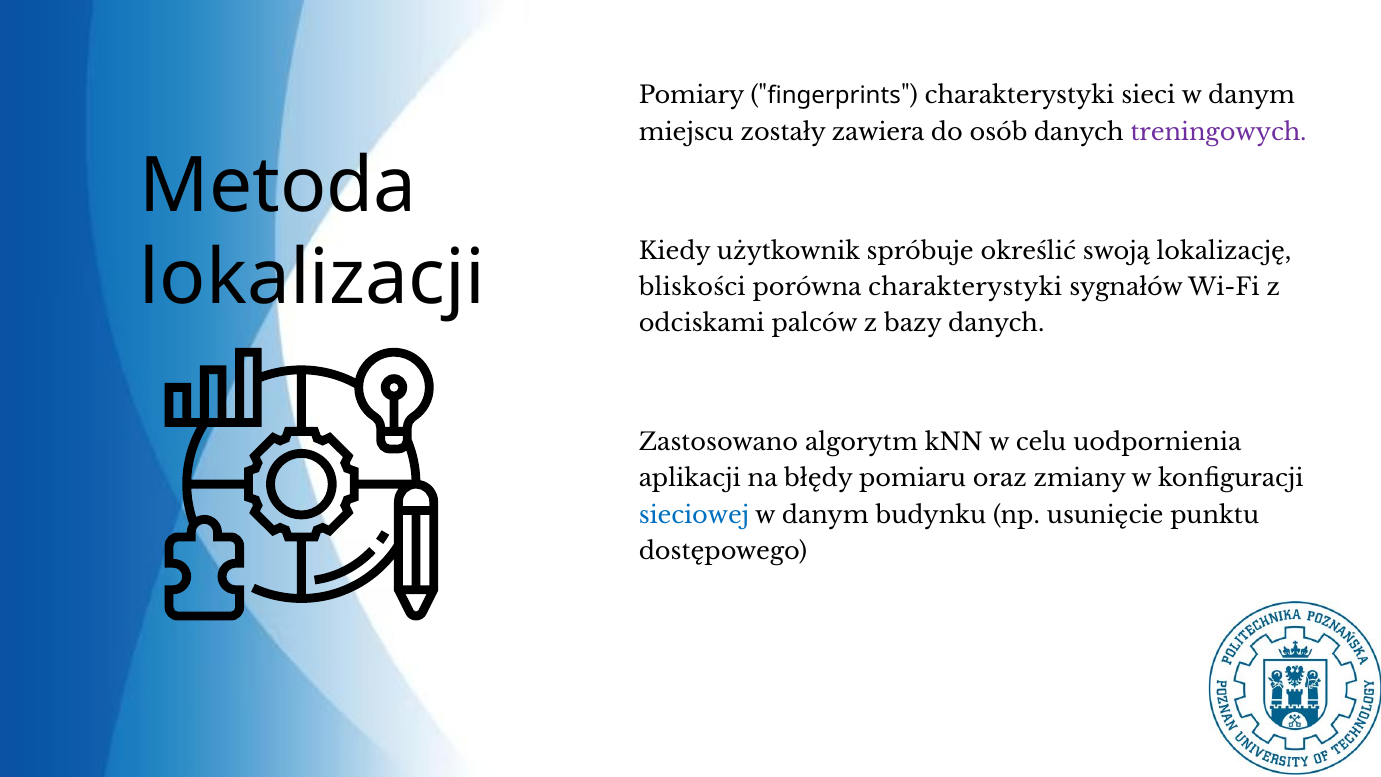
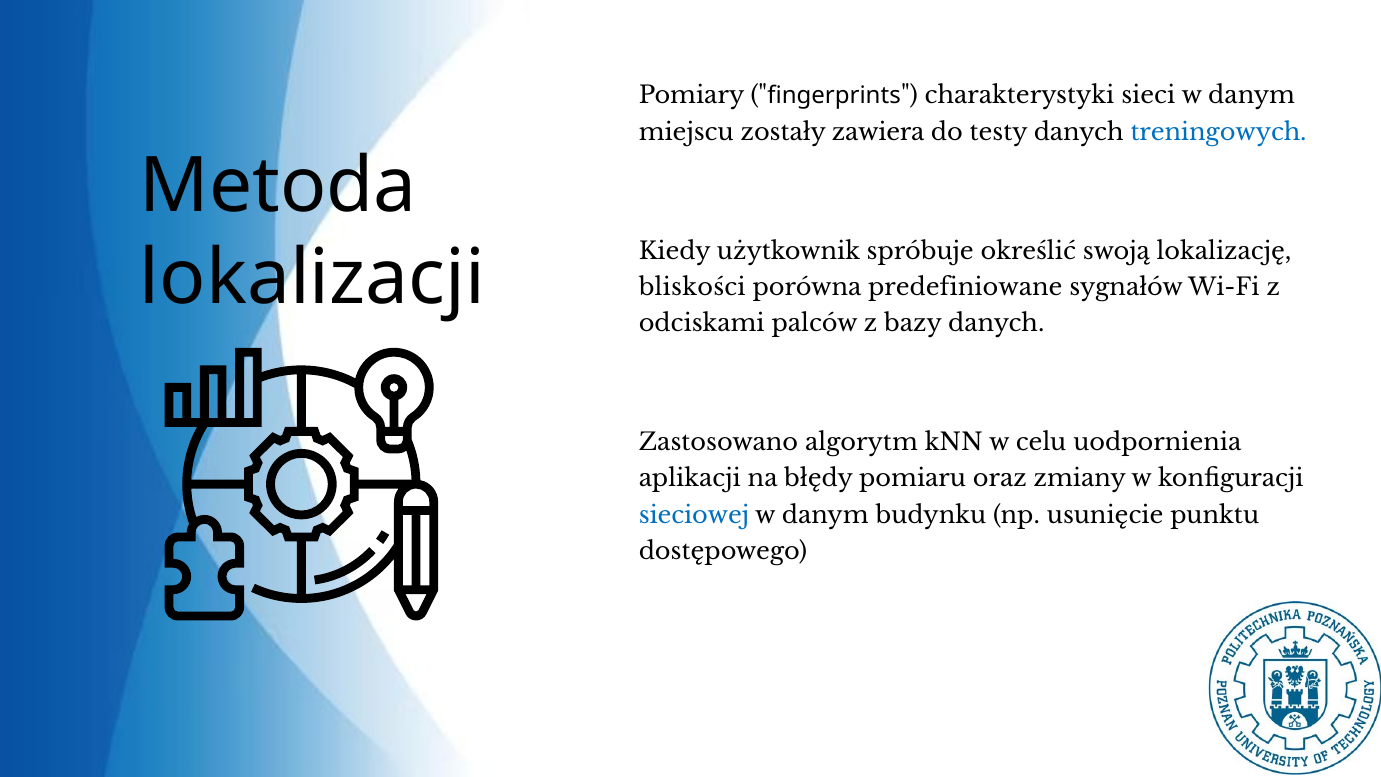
osób: osób -> testy (999, 132)
treningowych colour: purple -> blue (1219, 132)
porówna charakterystyki: charakterystyki -> predefiniowane (965, 288)
